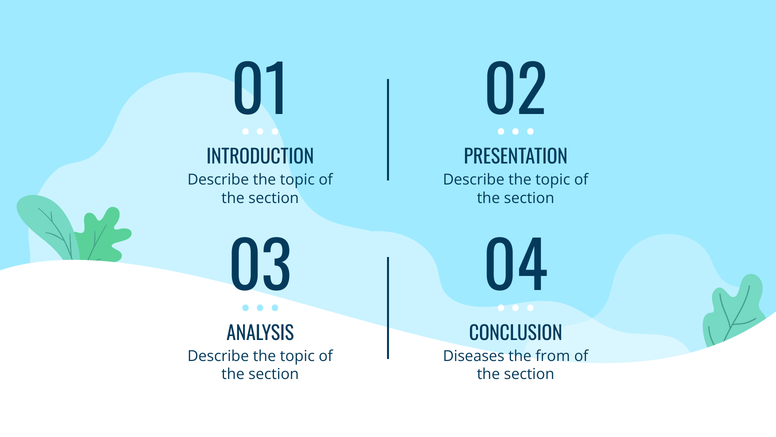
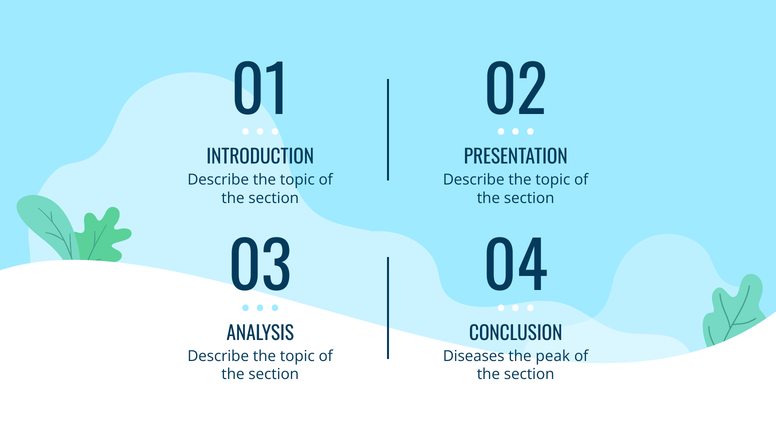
from: from -> peak (553, 356)
